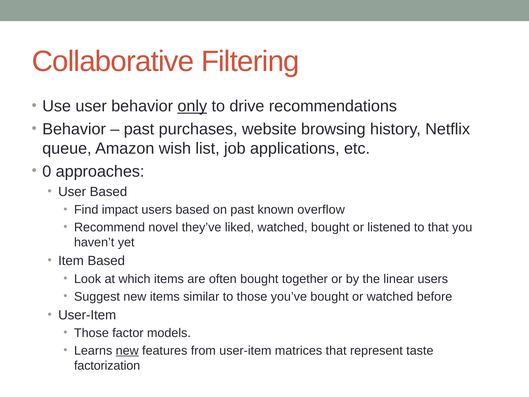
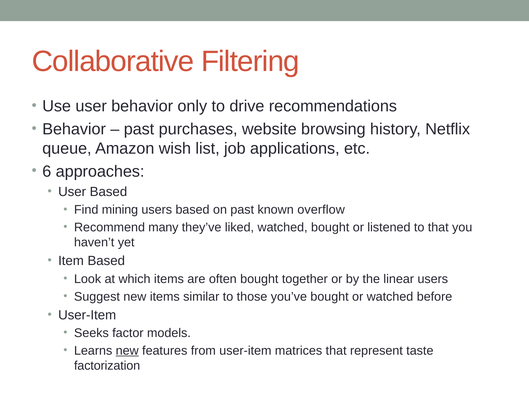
only underline: present -> none (192, 106)
0: 0 -> 6 (47, 171)
impact: impact -> mining (120, 210)
novel: novel -> many (163, 227)
Those: Those -> Seeks (91, 333)
